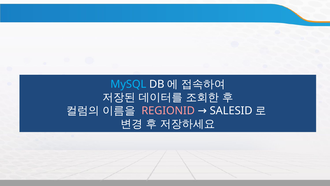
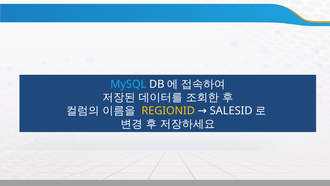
REGIONID colour: pink -> yellow (168, 111)
